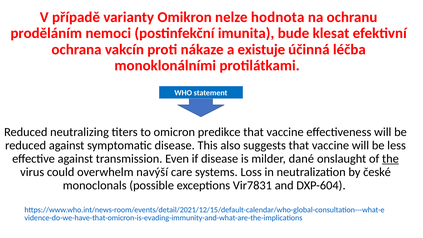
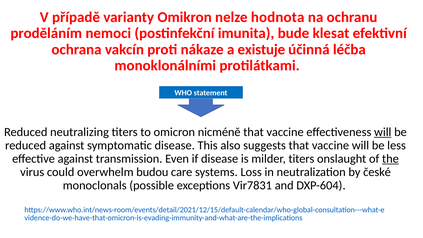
predikce: predikce -> nicméně (219, 132)
will underline: none -> present (383, 132)
milder dané: dané -> titers (301, 159)
navýší: navýší -> budou (152, 172)
